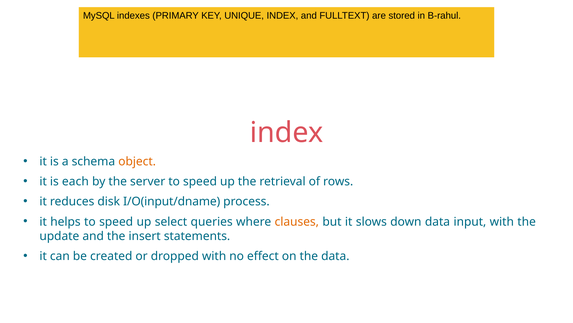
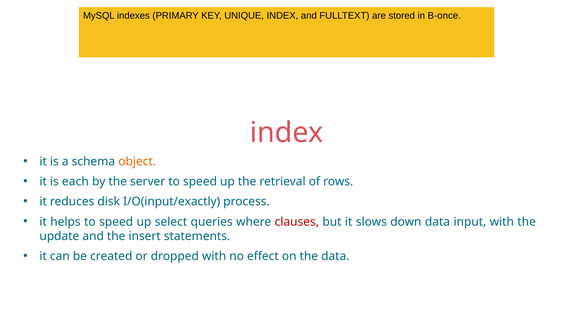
B-rahul: B-rahul -> B-once (444, 16)
I/O(input/dname: I/O(input/dname -> I/O(input/exactly (172, 201)
clauses colour: orange -> red (297, 221)
